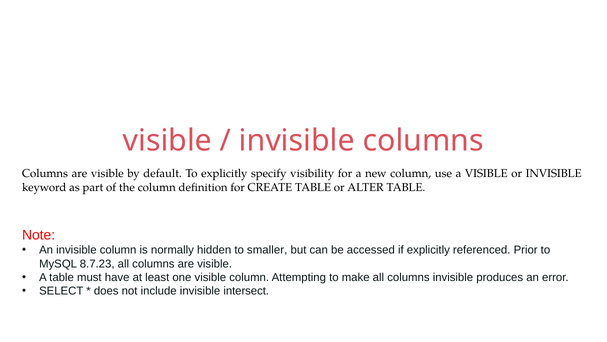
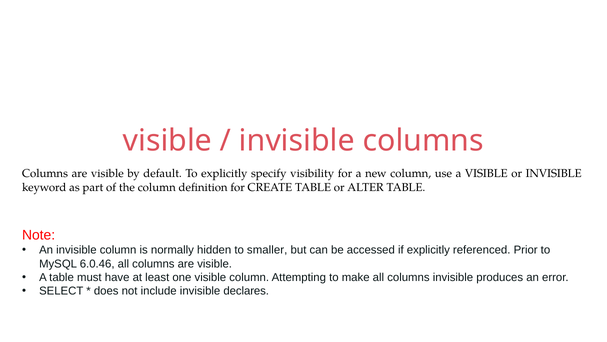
8.7.23: 8.7.23 -> 6.0.46 (97, 263)
intersect: intersect -> declares (246, 291)
